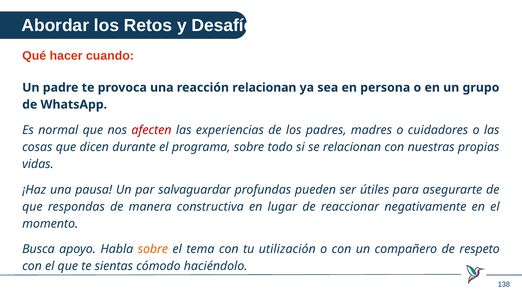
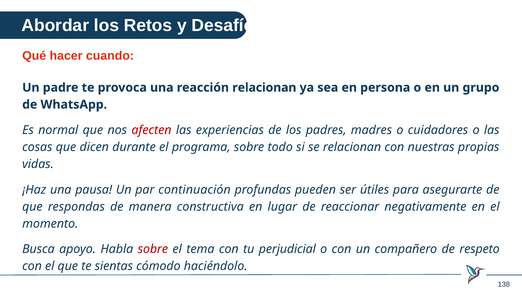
salvaguardar: salvaguardar -> continuación (194, 190)
sobre colour: orange -> red (153, 250)
utilización: utilización -> perjudicial (287, 250)
